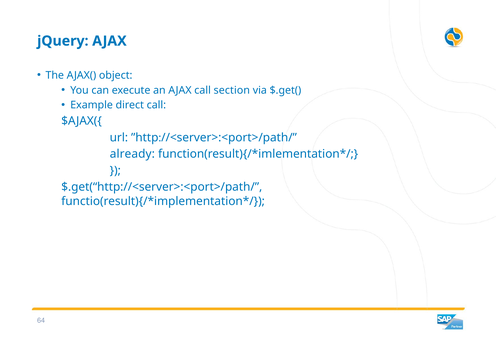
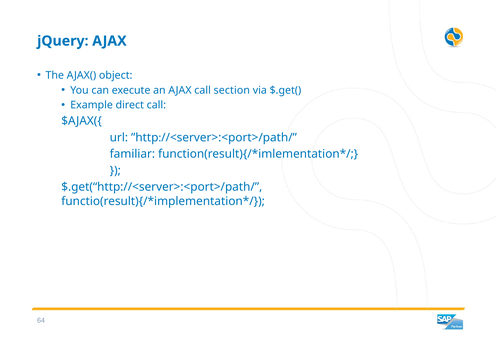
already: already -> familiar (132, 154)
